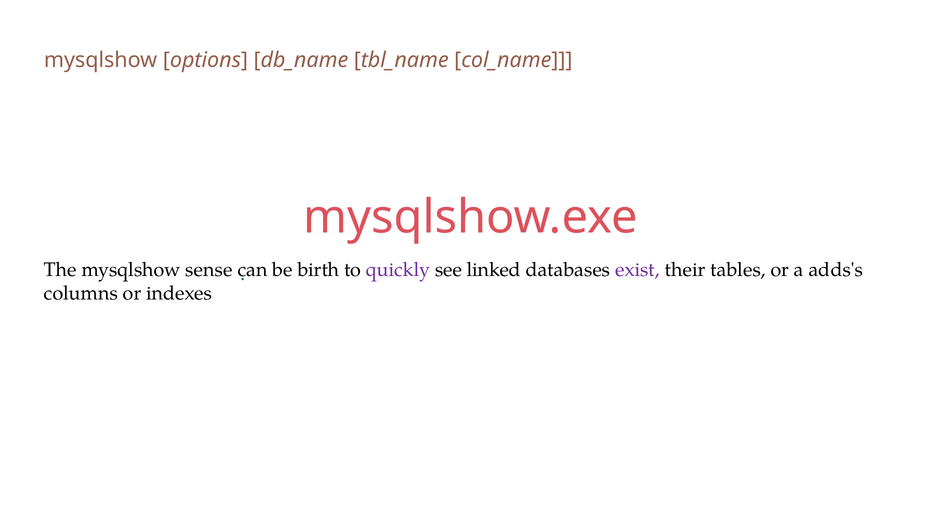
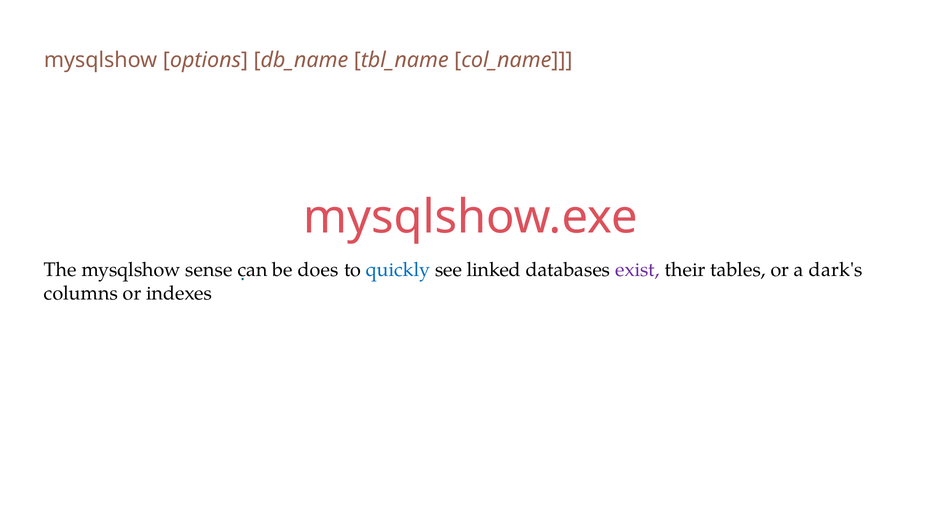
birth: birth -> does (318, 270)
quickly colour: purple -> blue (398, 270)
adds's: adds's -> dark's (836, 270)
